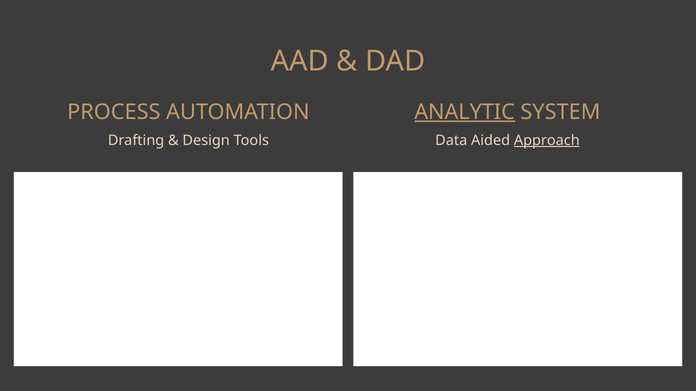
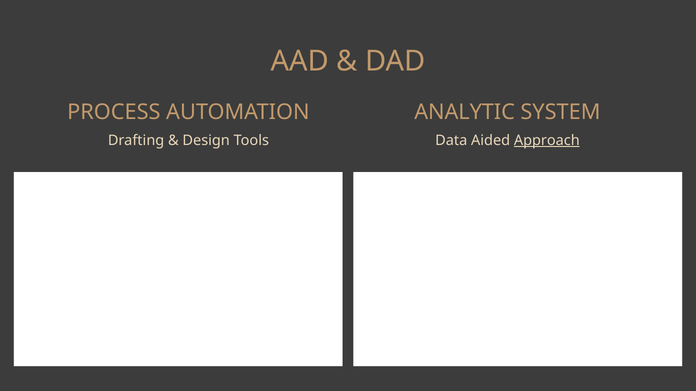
ANALYTIC underline: present -> none (465, 112)
